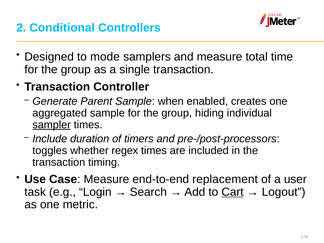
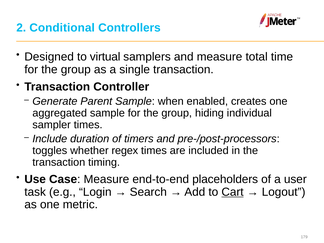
mode: mode -> virtual (105, 57)
sampler underline: present -> none (52, 125)
replacement: replacement -> placeholders (225, 179)
